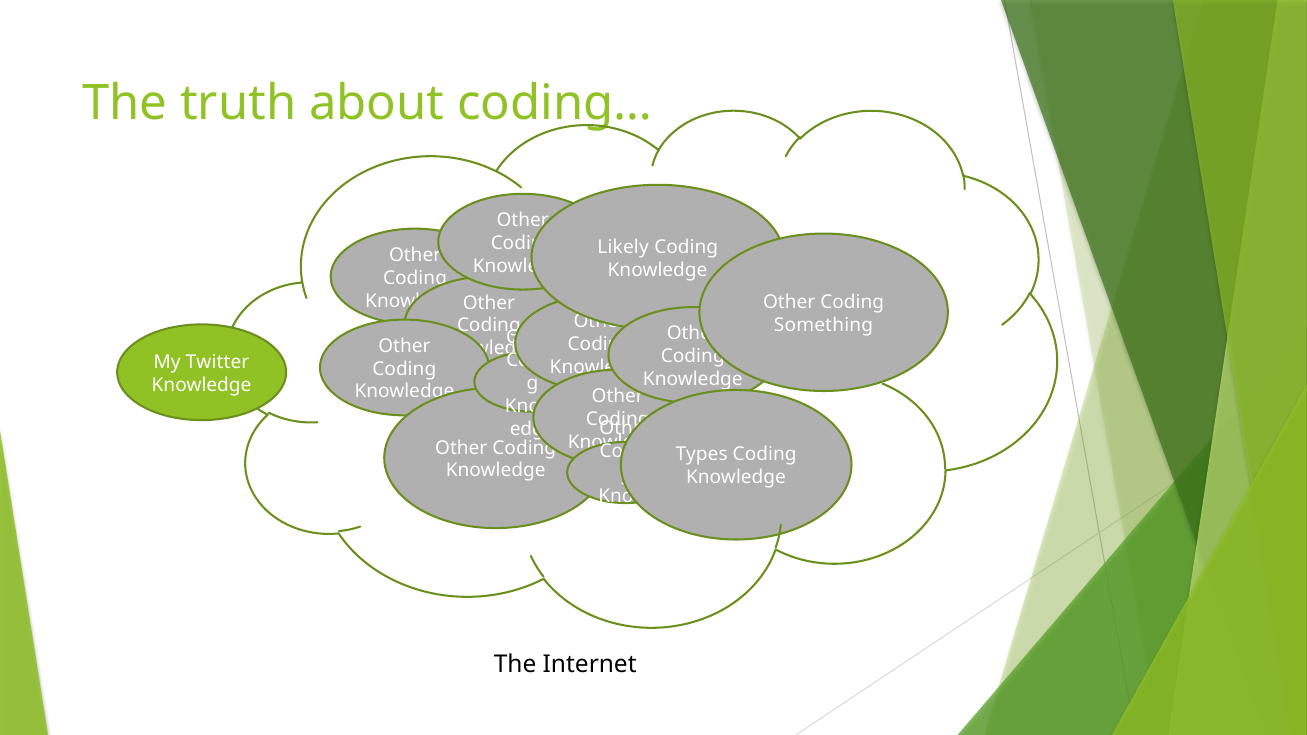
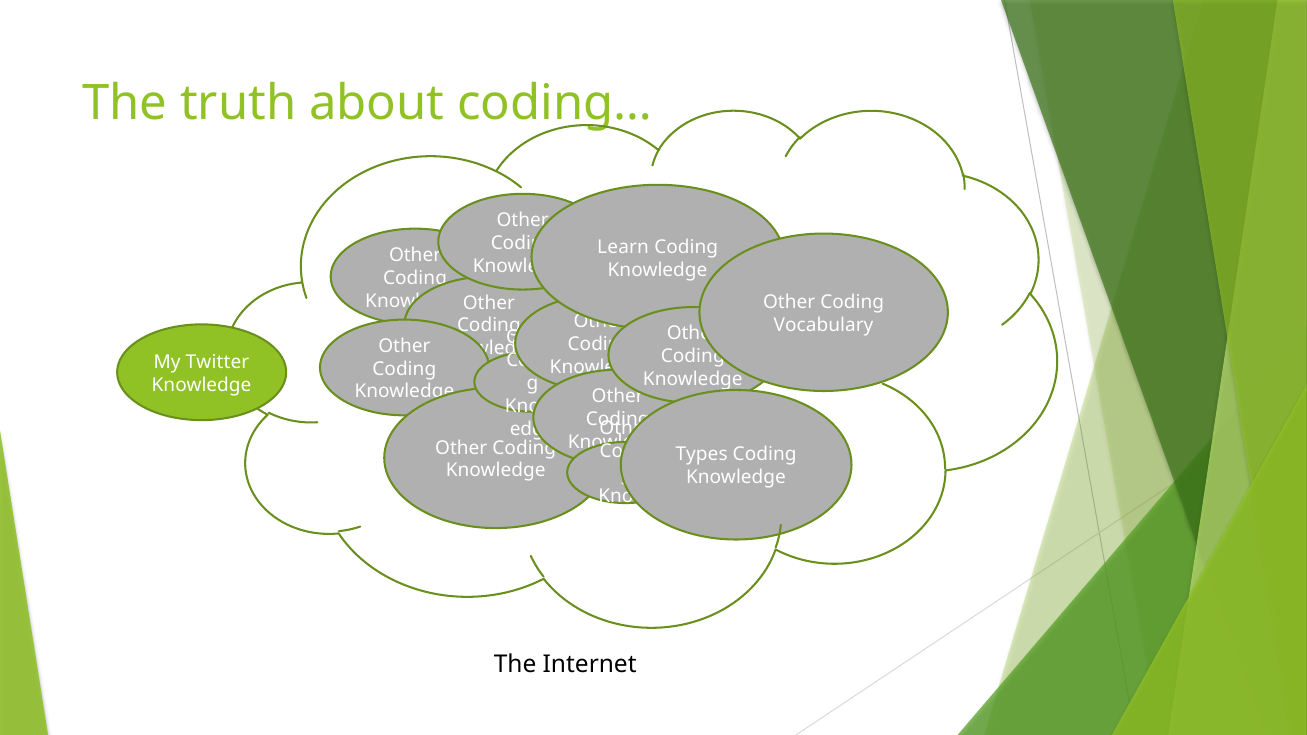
Likely: Likely -> Learn (623, 247)
Something: Something -> Vocabulary (824, 325)
